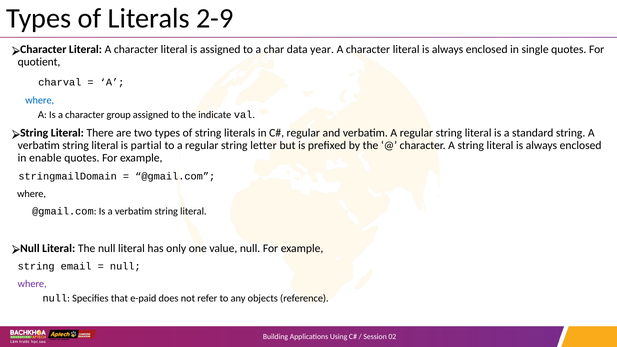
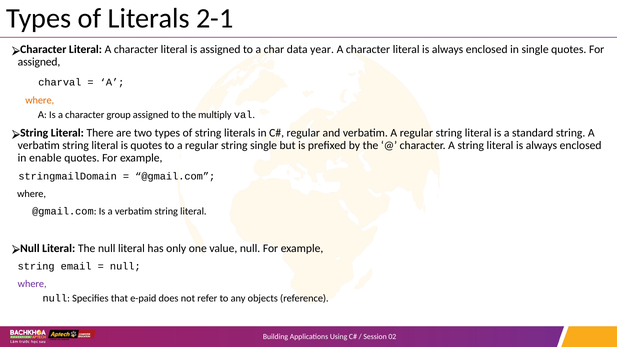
2-9: 2-9 -> 2-1 (215, 18)
quotient: quotient -> assigned (39, 62)
where colour: blue -> orange (40, 100)
indicate: indicate -> multiply (215, 115)
is partial: partial -> quotes (146, 145)
string letter: letter -> single (264, 145)
